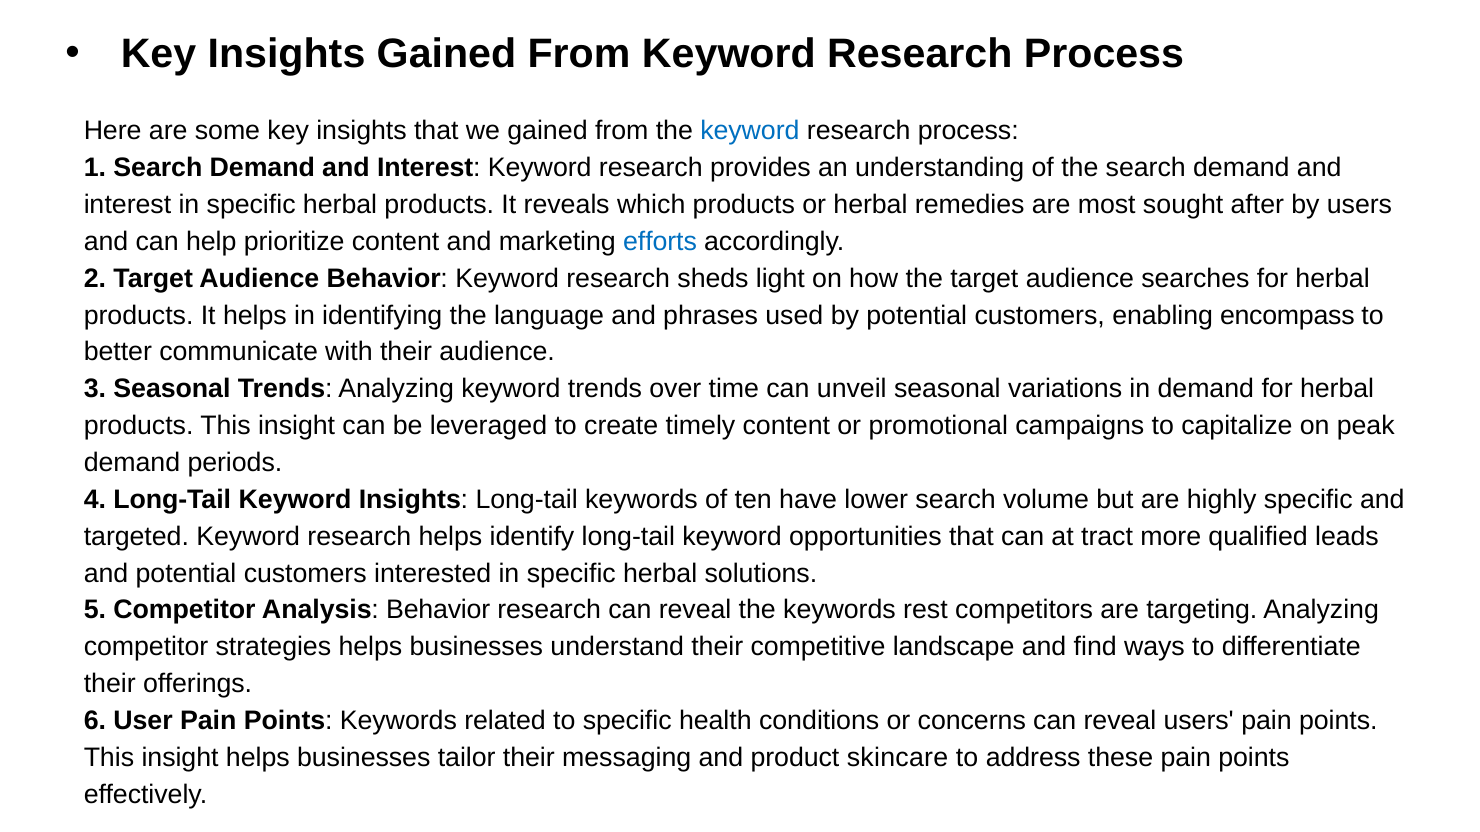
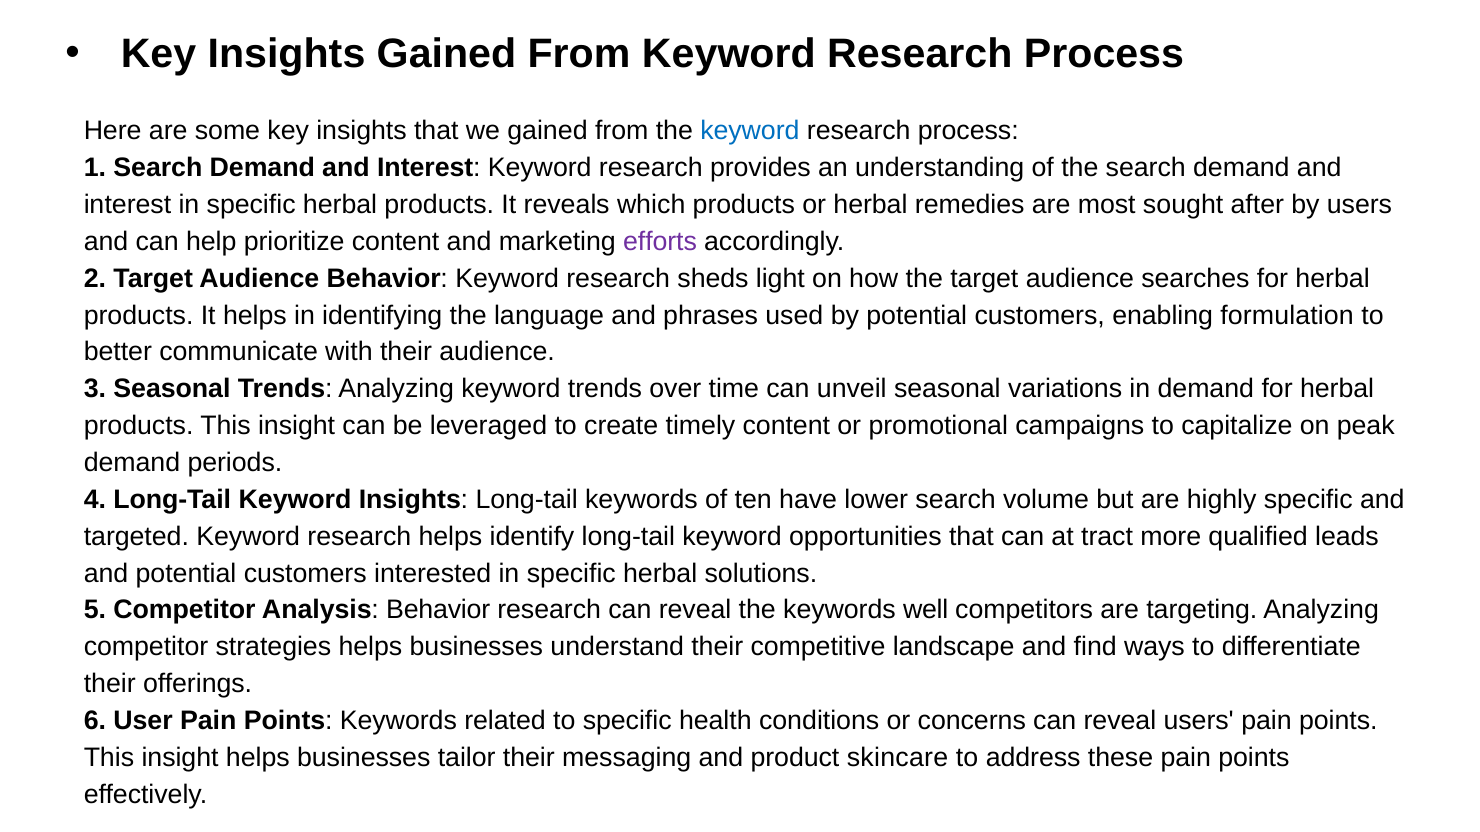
efforts colour: blue -> purple (660, 242)
encompass: encompass -> formulation (1287, 315)
rest: rest -> well (926, 611)
